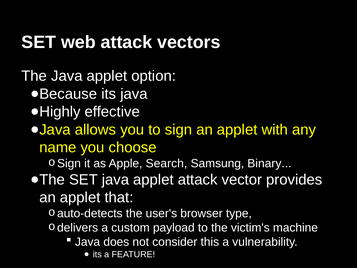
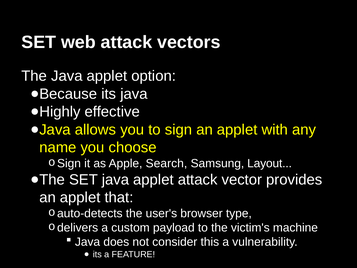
Binary: Binary -> Layout (270, 163)
